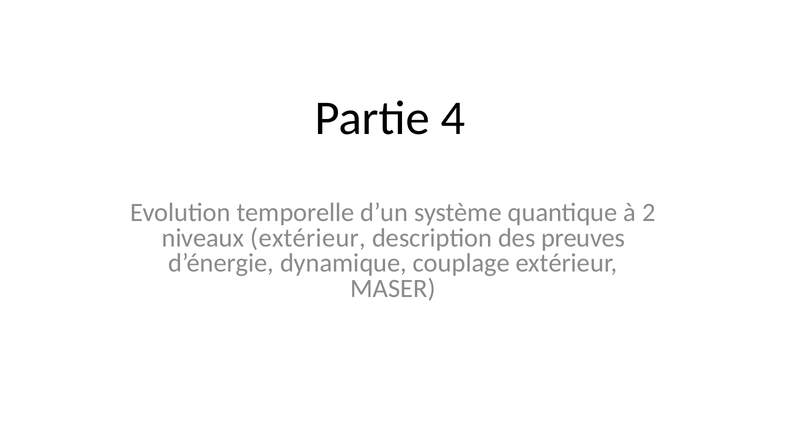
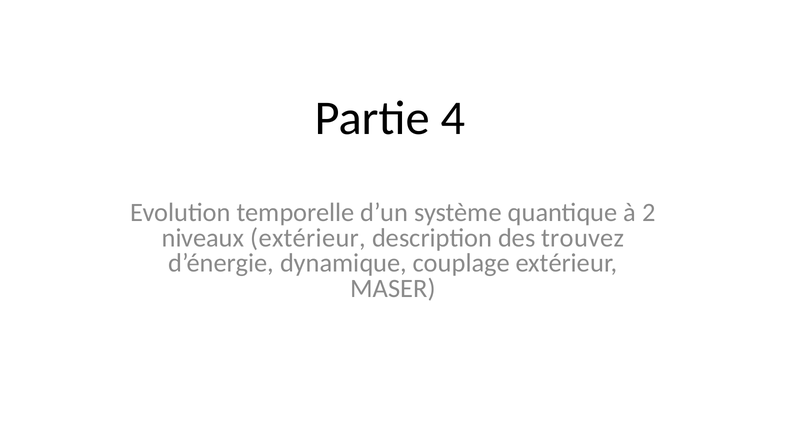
preuves: preuves -> trouvez (583, 238)
